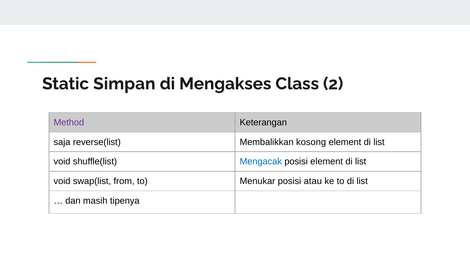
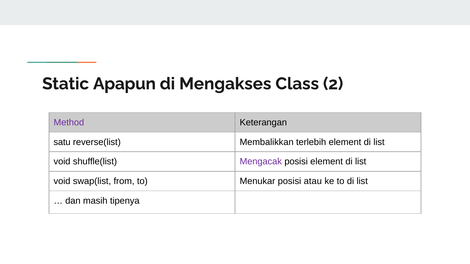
Simpan: Simpan -> Apapun (124, 84)
saja: saja -> satu (62, 142)
kosong: kosong -> terlebih (311, 142)
Mengacak colour: blue -> purple (261, 162)
